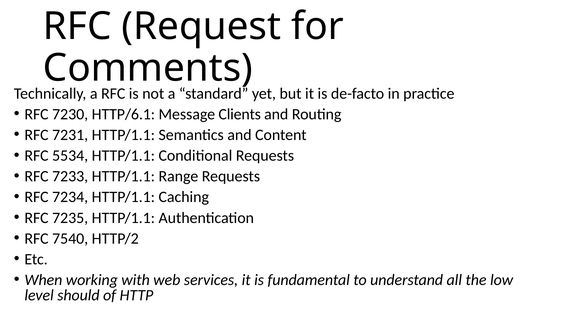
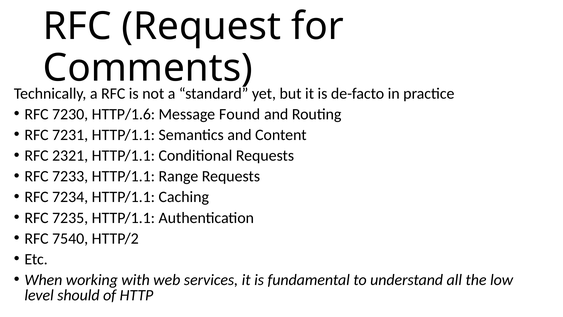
HTTP/6.1: HTTP/6.1 -> HTTP/1.6 (123, 114)
Clients: Clients -> Found (240, 114)
5534: 5534 -> 2321 (70, 156)
